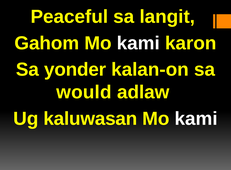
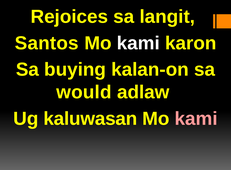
Peaceful: Peaceful -> Rejoices (69, 17)
Gahom: Gahom -> Santos (47, 43)
yonder: yonder -> buying (75, 70)
kami colour: white -> pink (196, 119)
